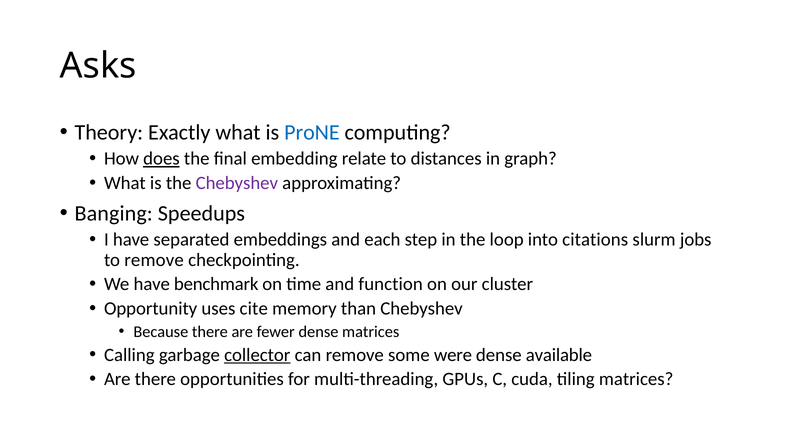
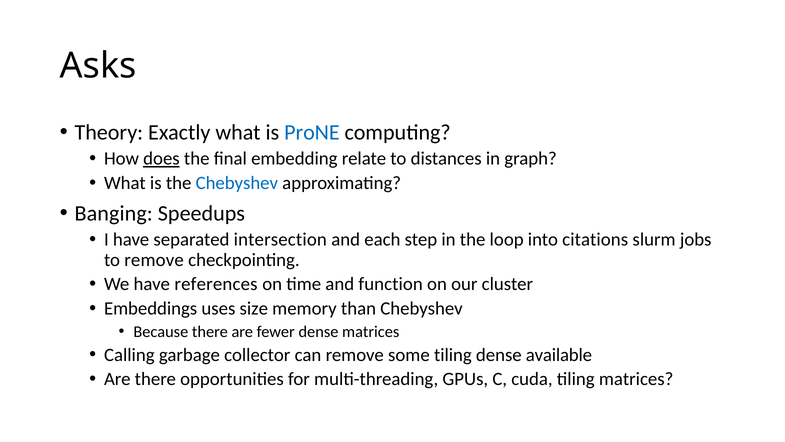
Chebyshev colour: purple -> blue (237, 183)
embeddings: embeddings -> intersection (280, 239)
benchmark: benchmark -> references (216, 284)
Opportunity: Opportunity -> Embeddings (151, 308)
cite: cite -> size (254, 308)
collector underline: present -> none (257, 355)
some were: were -> tiling (453, 355)
